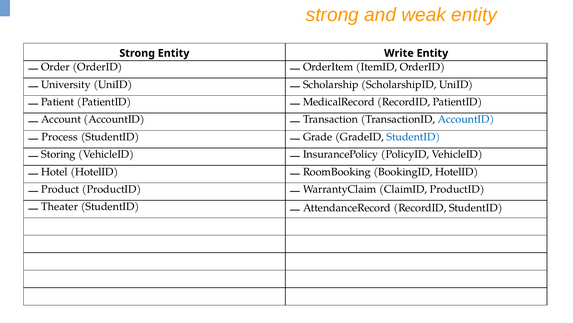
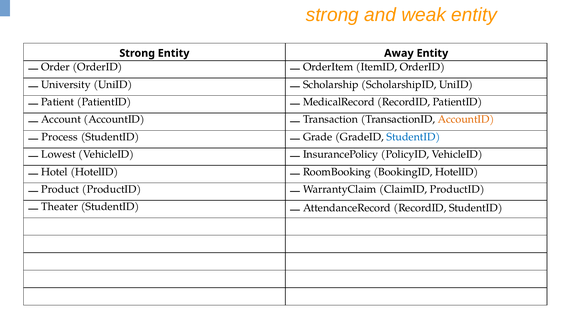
Write: Write -> Away (399, 53)
AccountID colour: blue -> orange (466, 119)
Storing: Storing -> Lowest (58, 154)
